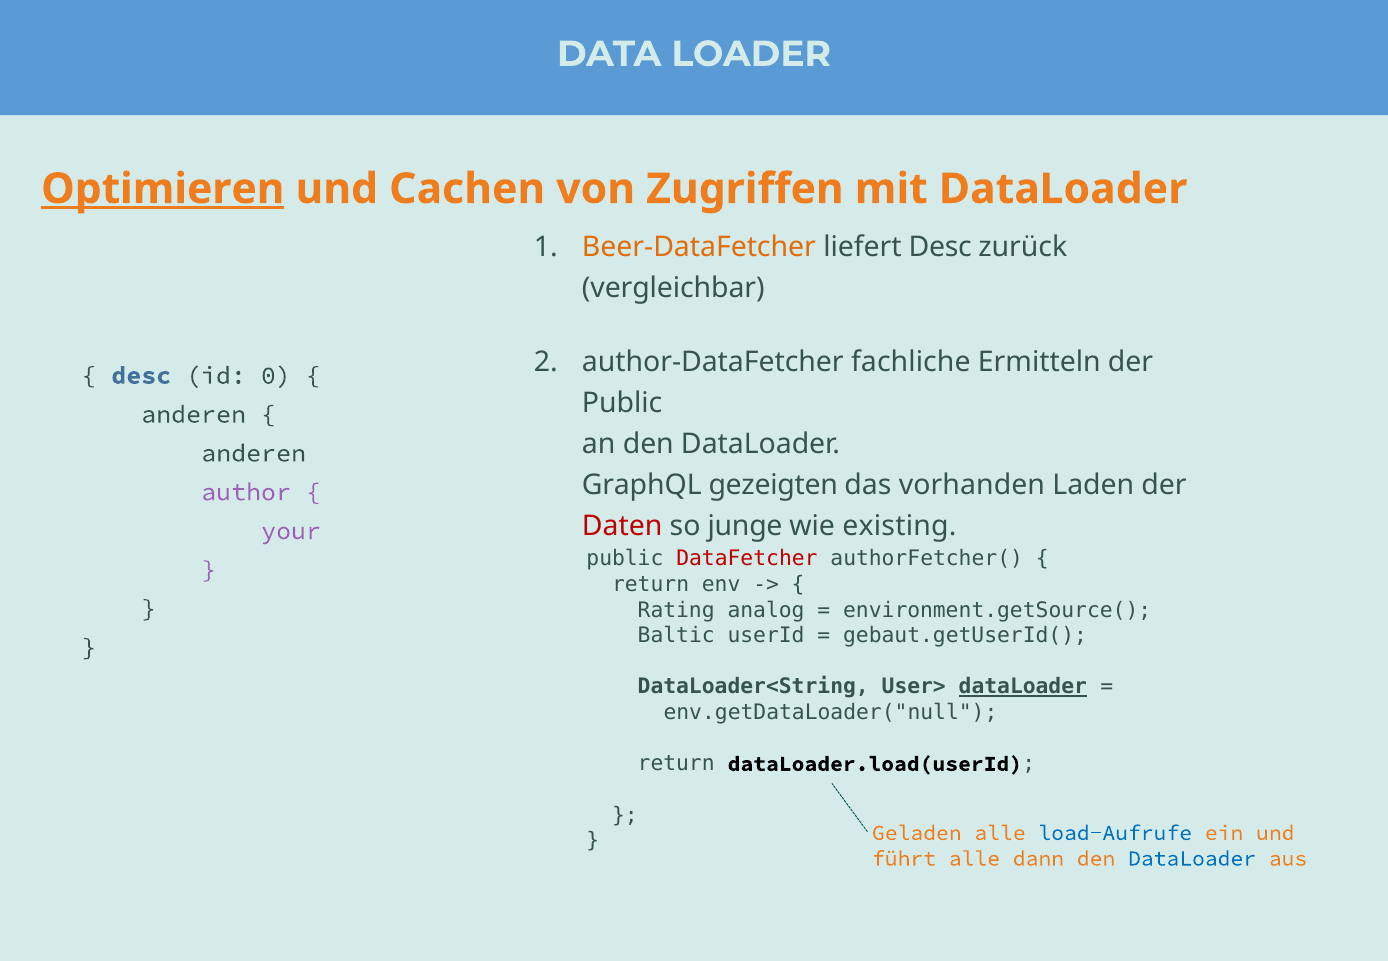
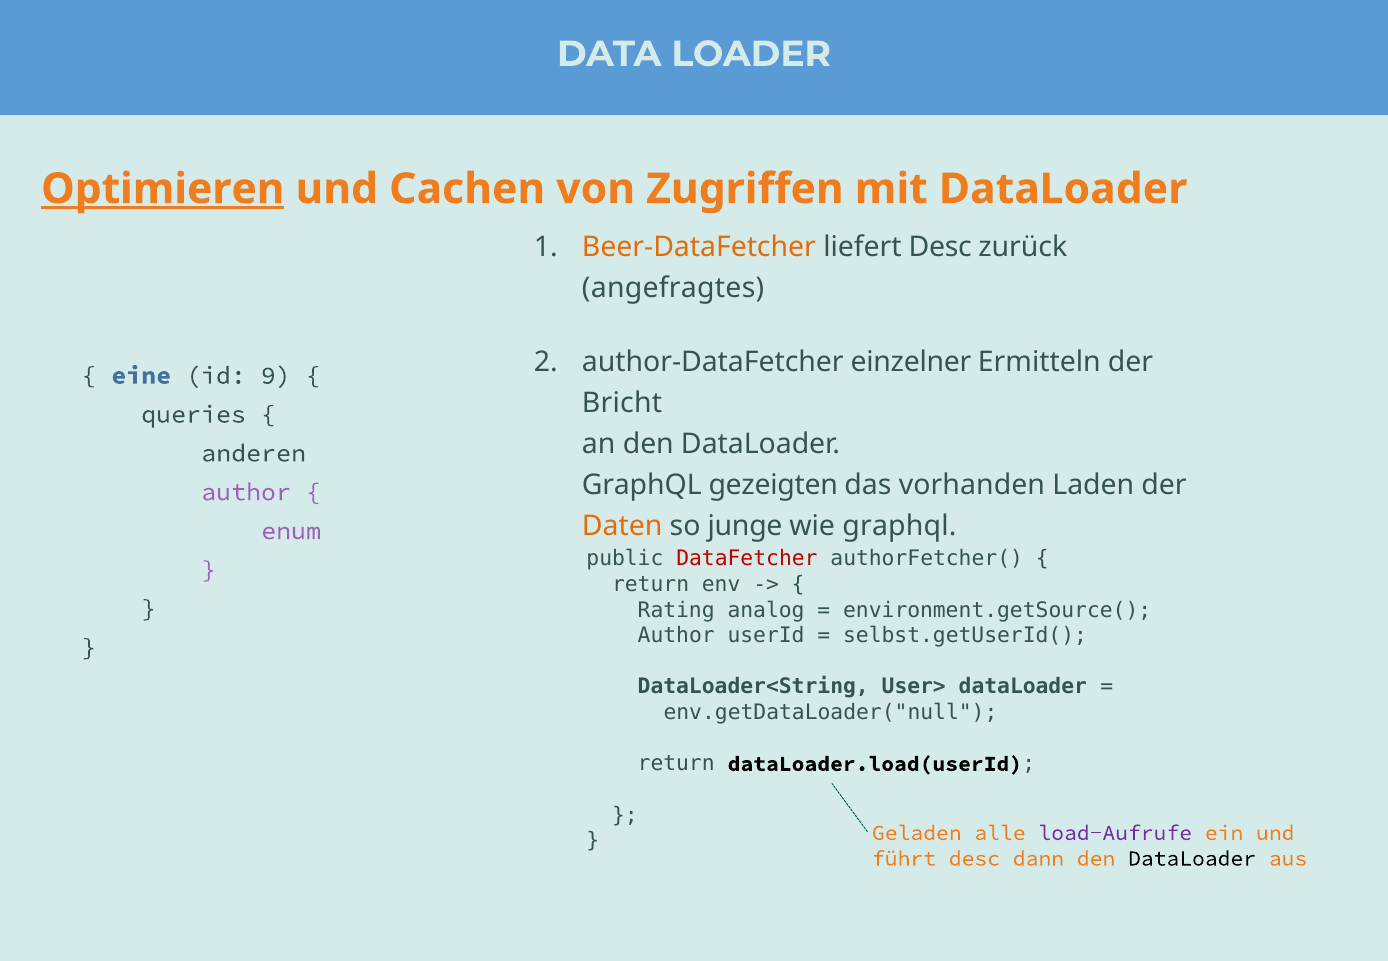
vergleichbar: vergleichbar -> angefragtes (673, 288)
fachliche: fachliche -> einzelner (911, 362)
desc: desc -> eine (141, 375)
0: 0 -> 9 (276, 375)
Public: Public -> Bricht (622, 403)
anderen: anderen -> queries (194, 414)
Daten colour: red -> orange (622, 526)
wie existing: existing -> graphql (899, 526)
your: your -> enum (291, 531)
Baltic: Baltic -> Author (676, 636)
gebaut.getUserId(: gebaut.getUserId( -> selbst.getUserId( (965, 636)
dataLoader underline: present -> none (1023, 687)
load-Aufrufe colour: blue -> purple (1115, 833)
führt alle: alle -> desc (974, 858)
DataLoader colour: blue -> black (1192, 858)
